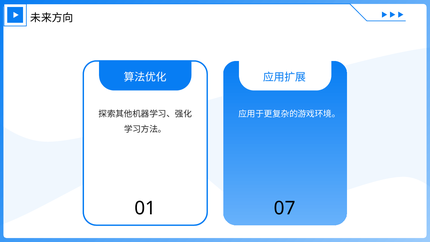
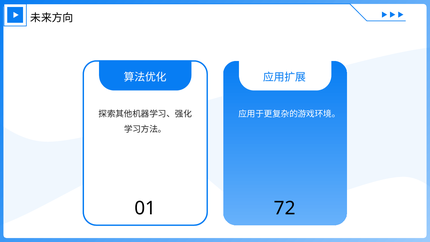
07: 07 -> 72 (285, 208)
